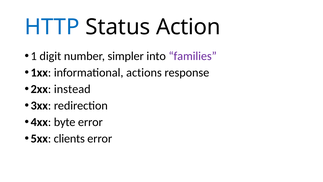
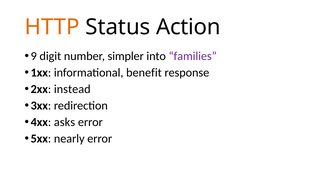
HTTP colour: blue -> orange (52, 27)
1: 1 -> 9 (34, 56)
actions: actions -> benefit (144, 72)
byte: byte -> asks (64, 122)
clients: clients -> nearly (69, 138)
